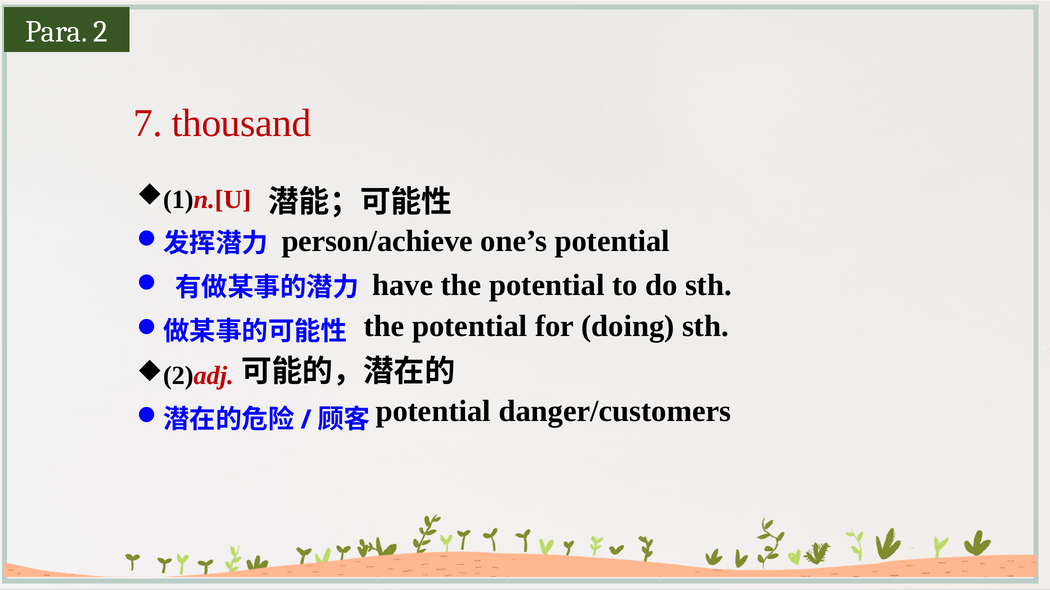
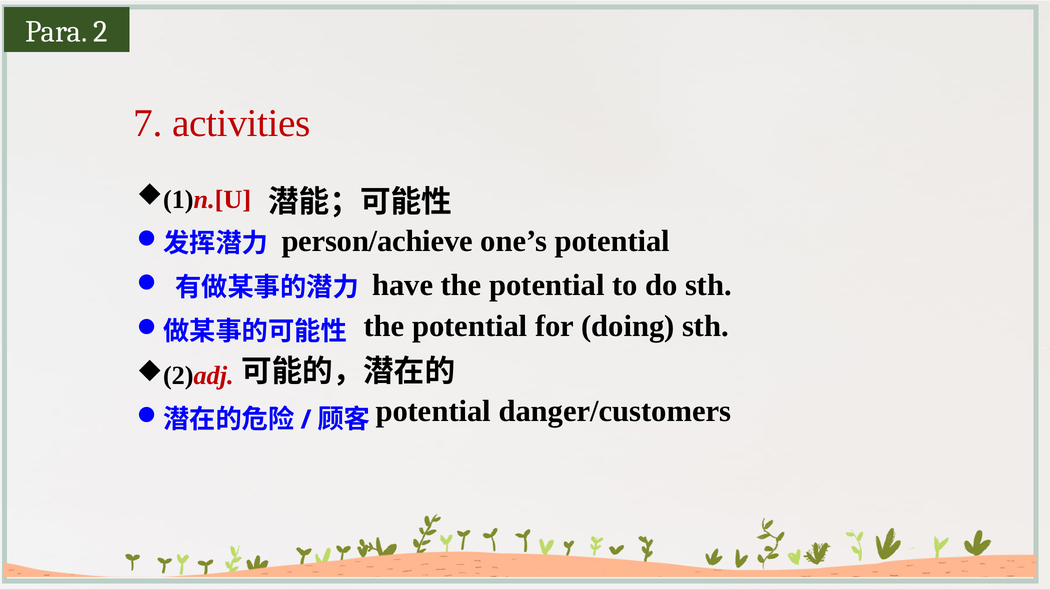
thousand: thousand -> activities (242, 124)
